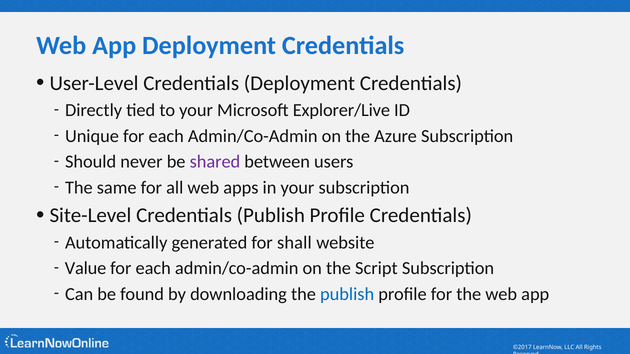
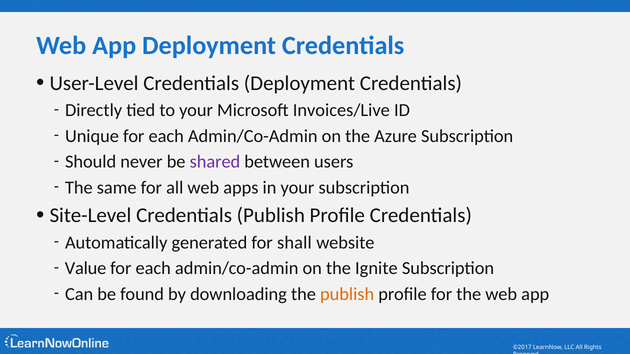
Explorer/Live: Explorer/Live -> Invoices/Live (341, 110)
Script: Script -> Ignite (376, 269)
publish colour: blue -> orange (347, 294)
